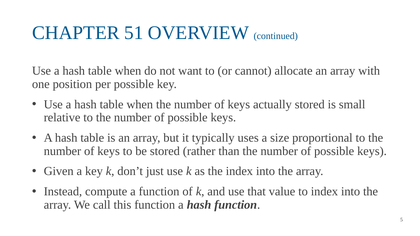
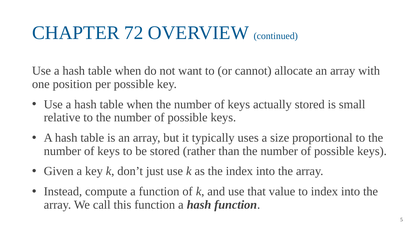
51: 51 -> 72 (134, 33)
